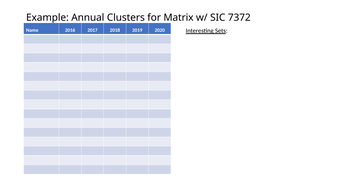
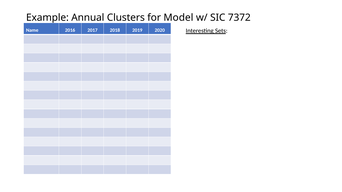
Matrix: Matrix -> Model (178, 18)
